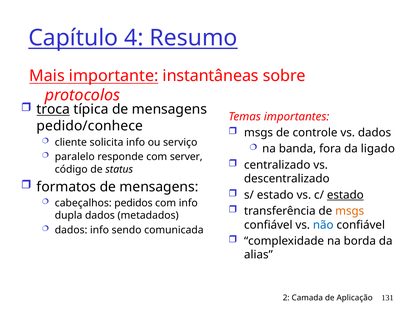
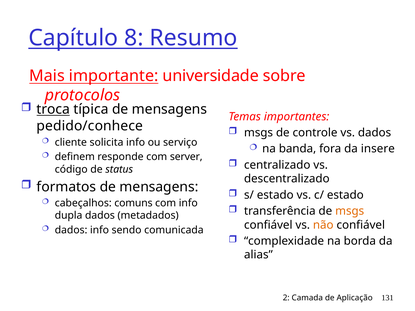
4: 4 -> 8 (134, 38)
instantâneas: instantâneas -> universidade (211, 76)
ligado: ligado -> insere (378, 149)
paralelo: paralelo -> definem (75, 157)
estado underline: present -> none (345, 195)
pedidos: pedidos -> comuns (133, 203)
não colour: blue -> orange (323, 225)
